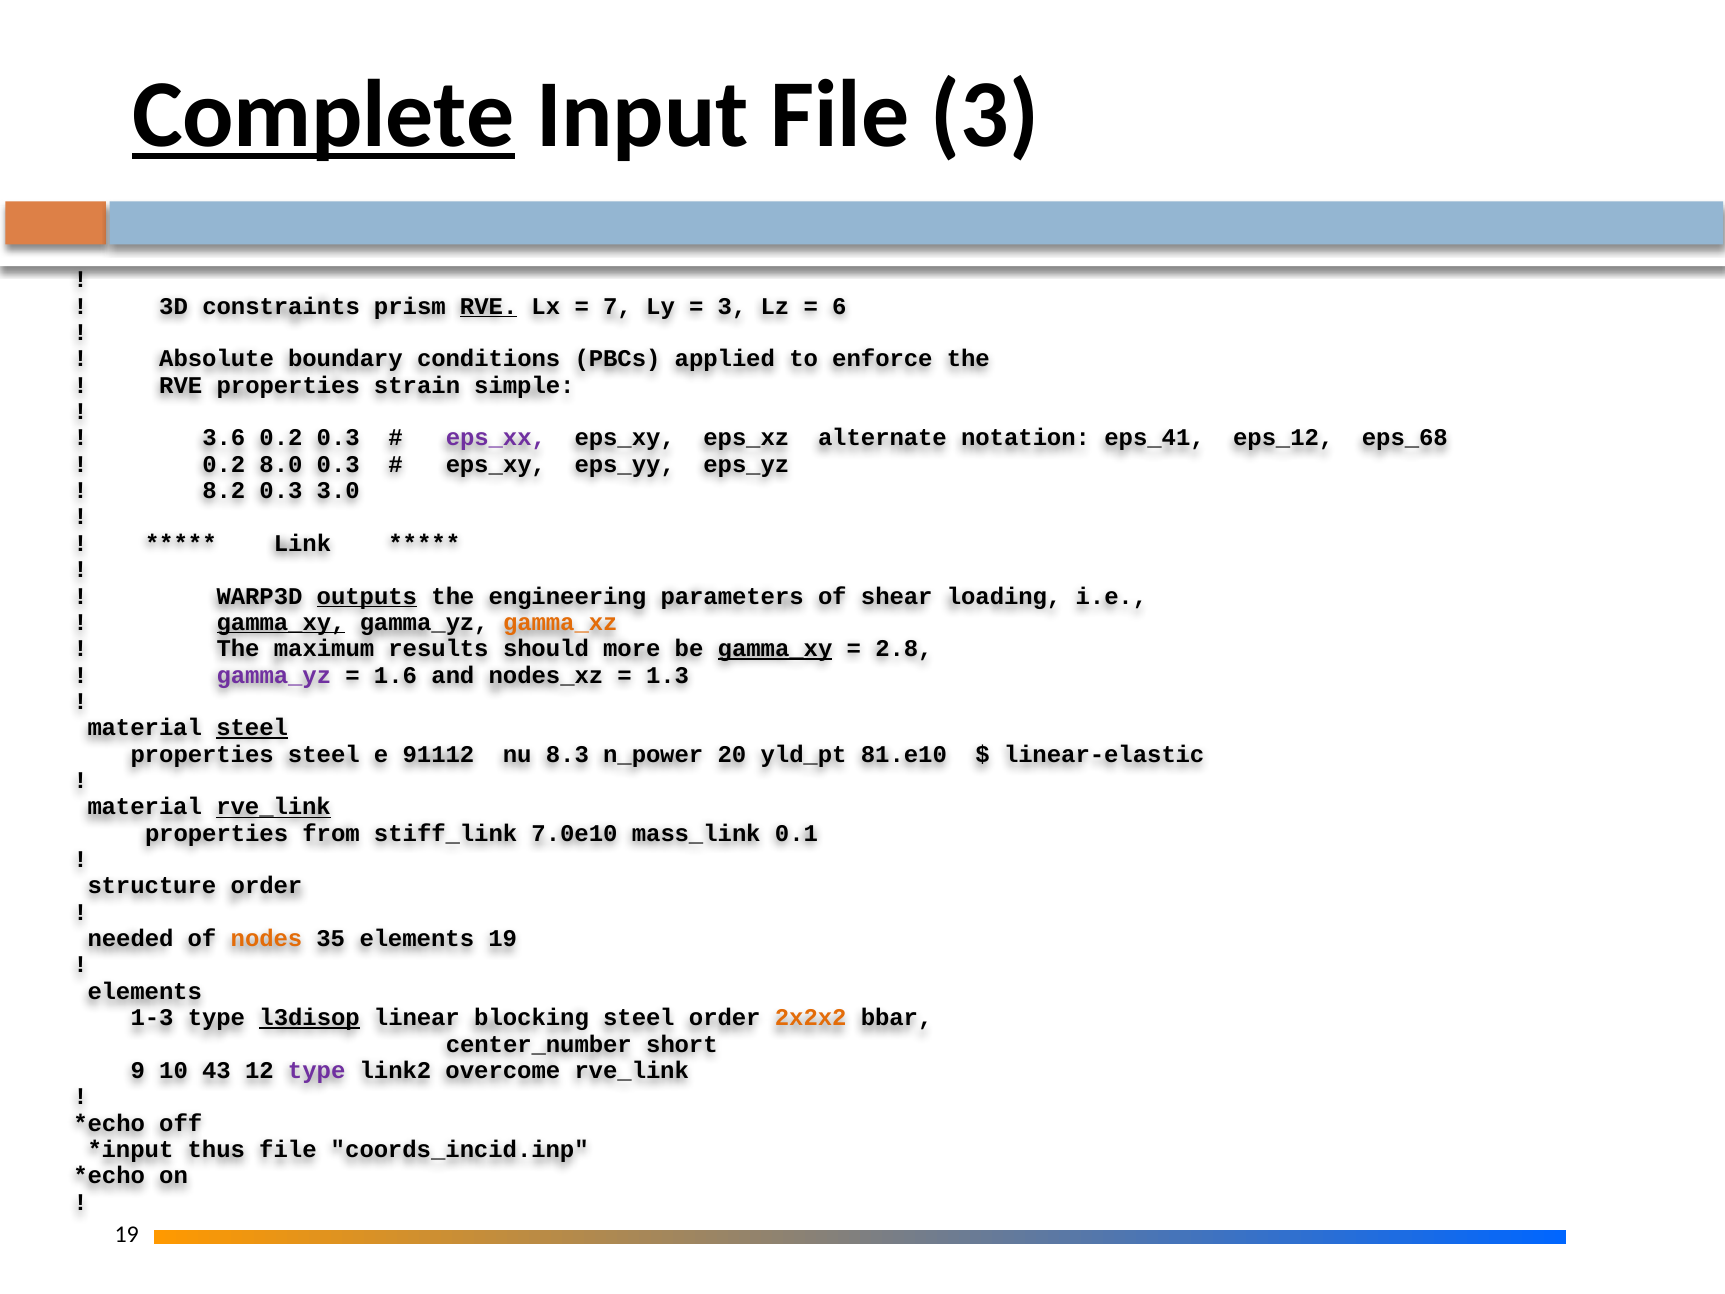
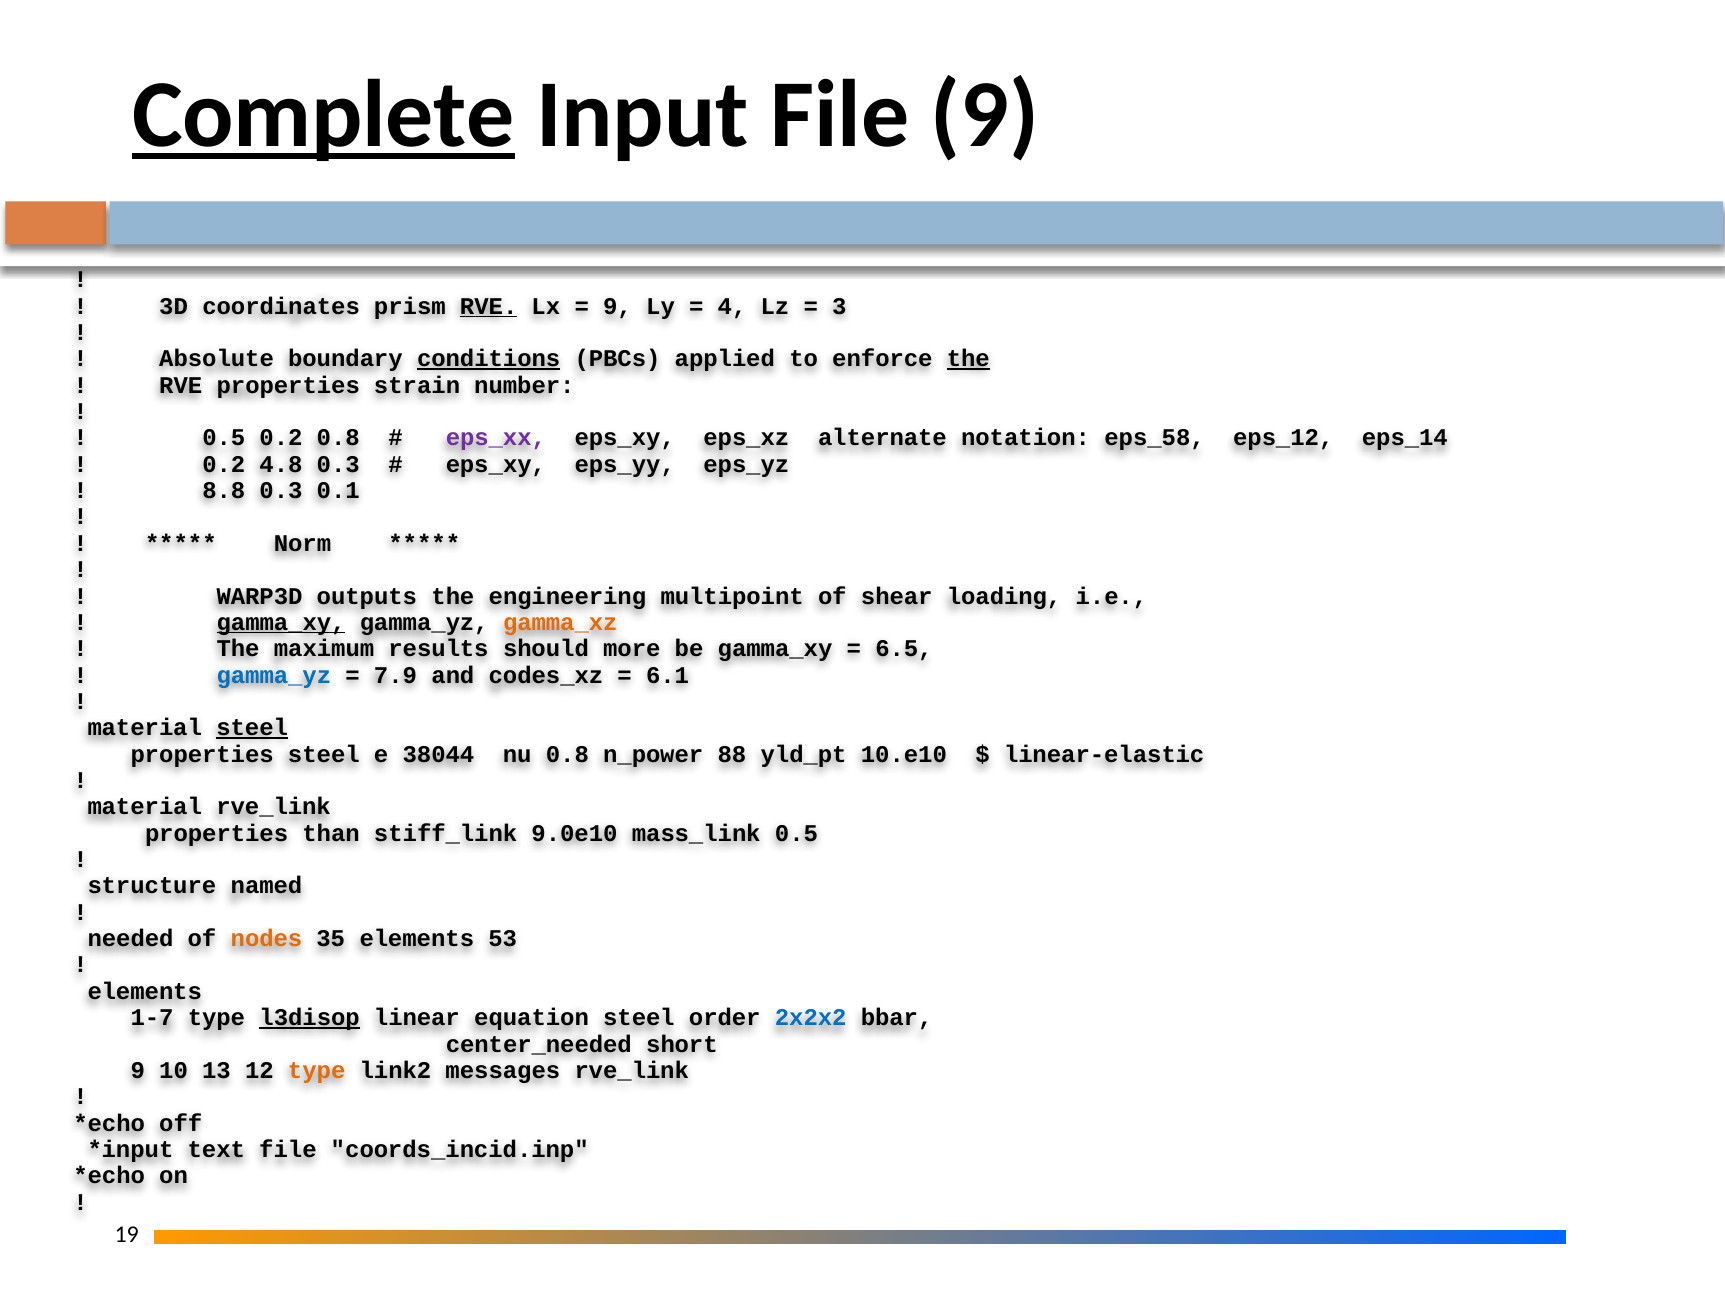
File 3: 3 -> 9 (985, 115)
constraints: constraints -> coordinates (281, 306)
7: 7 -> 9 (617, 306)
3: 3 -> 4 (732, 306)
6: 6 -> 3 (839, 306)
conditions underline: none -> present (489, 359)
the underline: none -> present (968, 359)
simple: simple -> number (524, 385)
3.6: 3.6 -> 0.5 (224, 438)
0.2 0.3: 0.3 -> 0.8 (338, 438)
eps_41: eps_41 -> eps_58 (1155, 438)
eps_68: eps_68 -> eps_14 (1405, 438)
8.0: 8.0 -> 4.8 (281, 464)
8.2: 8.2 -> 8.8 (224, 491)
3.0: 3.0 -> 0.1 (338, 491)
Link: Link -> Norm (303, 543)
outputs underline: present -> none (367, 596)
parameters: parameters -> multipoint (732, 596)
gamma_xy underline: present -> none (775, 649)
2.8: 2.8 -> 6.5 (904, 649)
gamma_yz colour: purple -> blue (274, 675)
1.6: 1.6 -> 7.9 (395, 675)
nodes_xz: nodes_xz -> codes_xz (546, 675)
1.3: 1.3 -> 6.1 (668, 675)
91112: 91112 -> 38044 (438, 754)
nu 8.3: 8.3 -> 0.8 (567, 754)
20: 20 -> 88 (732, 754)
81.e10: 81.e10 -> 10.e10 (904, 754)
rve_link underline: present -> none (274, 807)
from: from -> than (331, 833)
7.0e10: 7.0e10 -> 9.0e10 (574, 833)
mass_link 0.1: 0.1 -> 0.5 (797, 833)
structure order: order -> named (267, 886)
elements 19: 19 -> 53 (503, 939)
1-3: 1-3 -> 1-7 (152, 1018)
blocking: blocking -> equation (532, 1018)
2x2x2 colour: orange -> blue (811, 1018)
center_number: center_number -> center_needed (539, 1044)
43: 43 -> 13 (217, 1070)
type colour: purple -> orange (317, 1070)
overcome: overcome -> messages (503, 1070)
thus: thus -> text (216, 1149)
